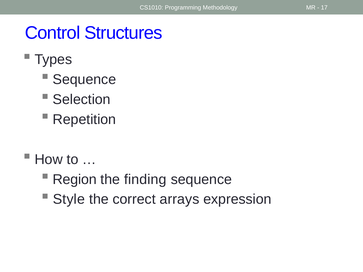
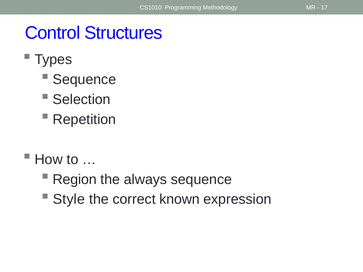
finding: finding -> always (145, 180)
arrays: arrays -> known (180, 199)
